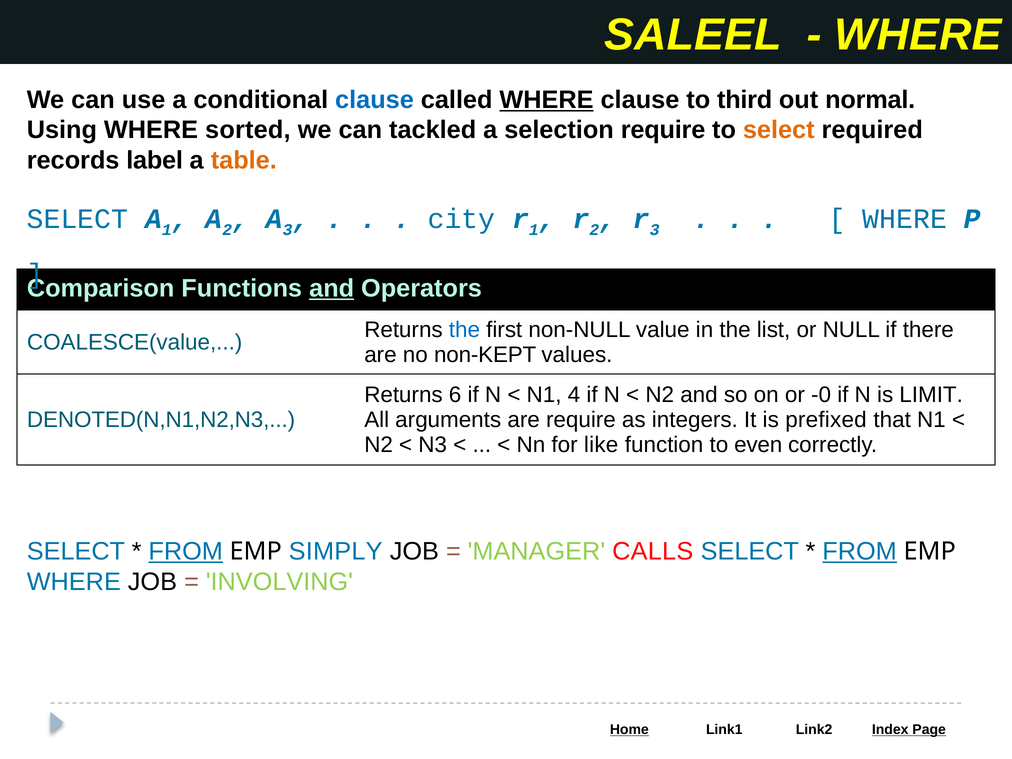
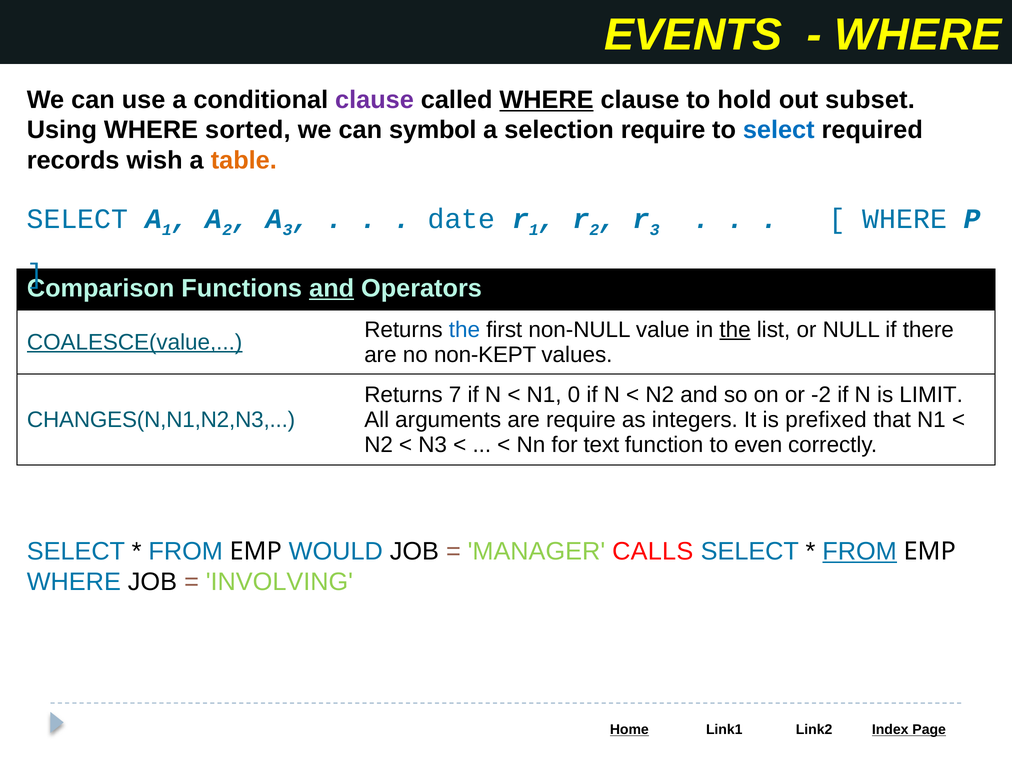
SALEEL: SALEEL -> EVENTS (693, 35)
clause colour: blue -> purple (374, 100)
third: third -> hold (744, 100)
normal: normal -> subset (870, 100)
tackled: tackled -> symbol (433, 130)
select colour: orange -> blue (779, 130)
label: label -> wish (155, 160)
city: city -> date (461, 219)
the underline: none -> present (735, 330)
COALESCE(value underline: none -> present (135, 342)
6: 6 -> 7 (455, 395)
4: 4 -> 0 (574, 395)
-0: -0 -> -2 (821, 395)
DENOTED(N,N1,N2,N3: DENOTED(N,N1,N2,N3 -> CHANGES(N,N1,N2,N3 (161, 420)
like: like -> text (601, 445)
FROM underline: present -> none (186, 552)
SIMPLY: SIMPLY -> WOULD (336, 552)
